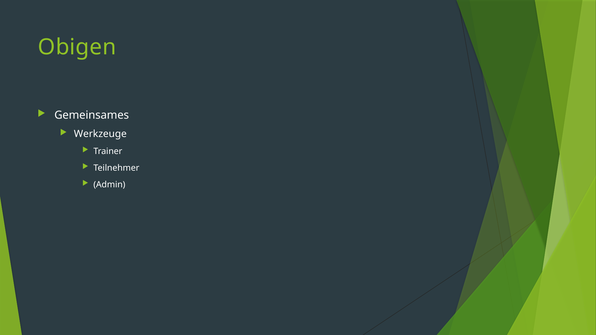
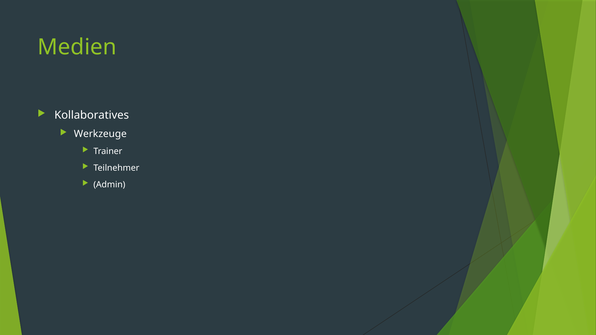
Obigen: Obigen -> Medien (77, 47)
Gemeinsames: Gemeinsames -> Kollaboratives (92, 115)
